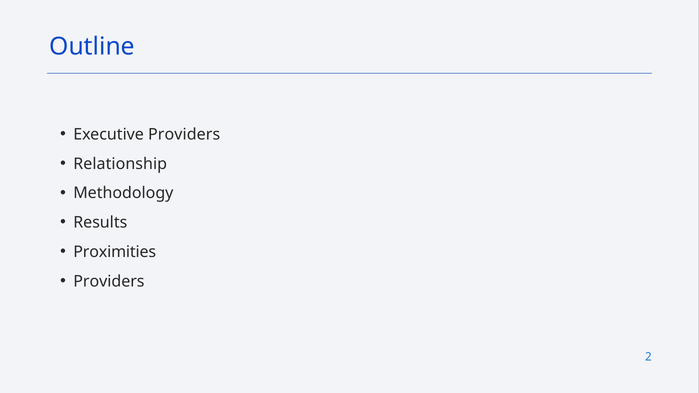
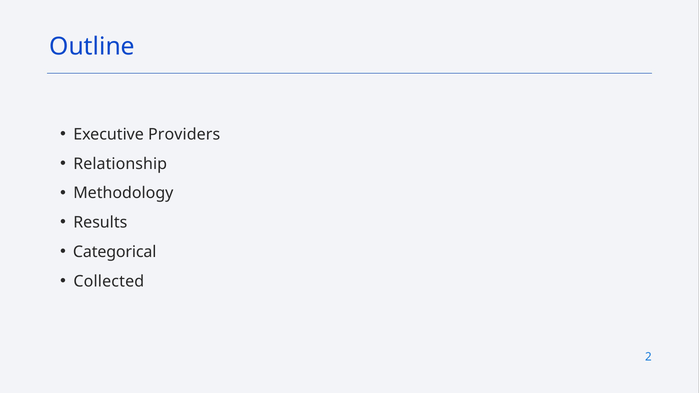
Proximities: Proximities -> Categorical (115, 252)
Providers: Providers -> Collected (109, 281)
